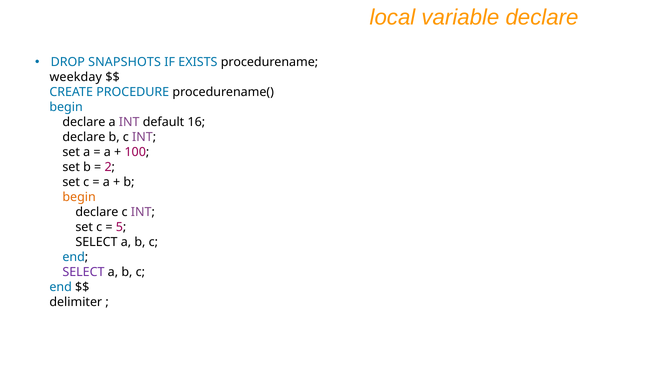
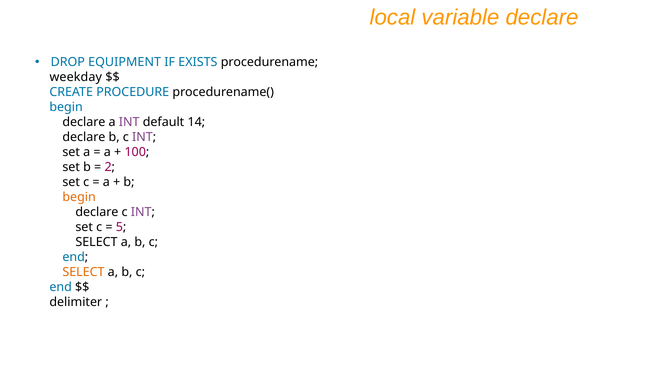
SNAPSHOTS: SNAPSHOTS -> EQUIPMENT (125, 62)
16: 16 -> 14 (196, 122)
SELECT colour: purple -> orange (83, 273)
